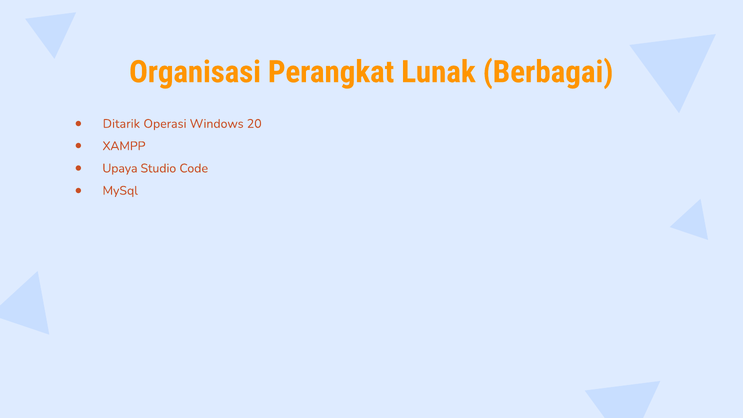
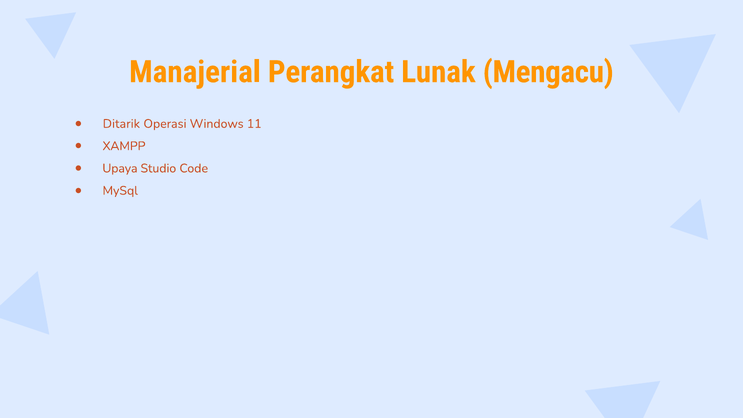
Organisasi: Organisasi -> Manajerial (195, 72)
Berbagai: Berbagai -> Mengacu (548, 72)
20: 20 -> 11 (254, 124)
